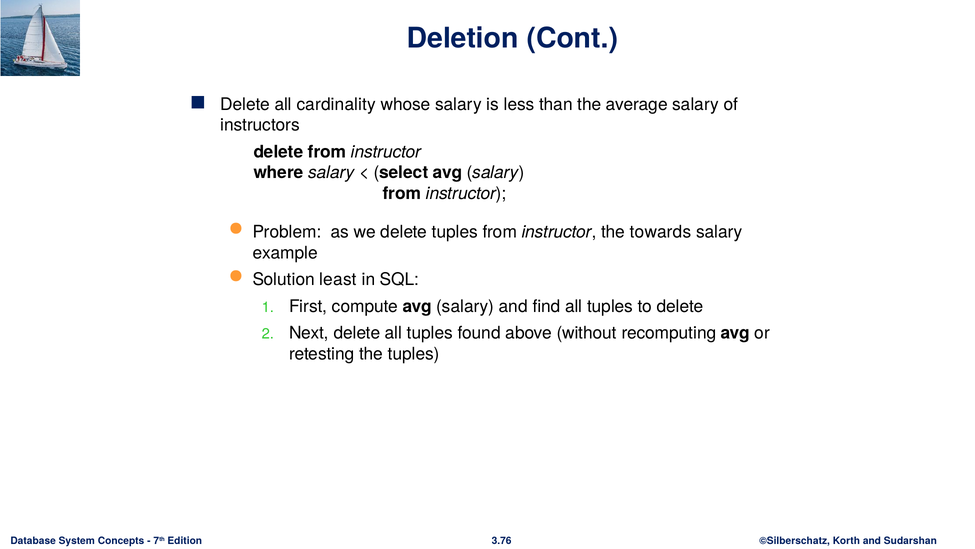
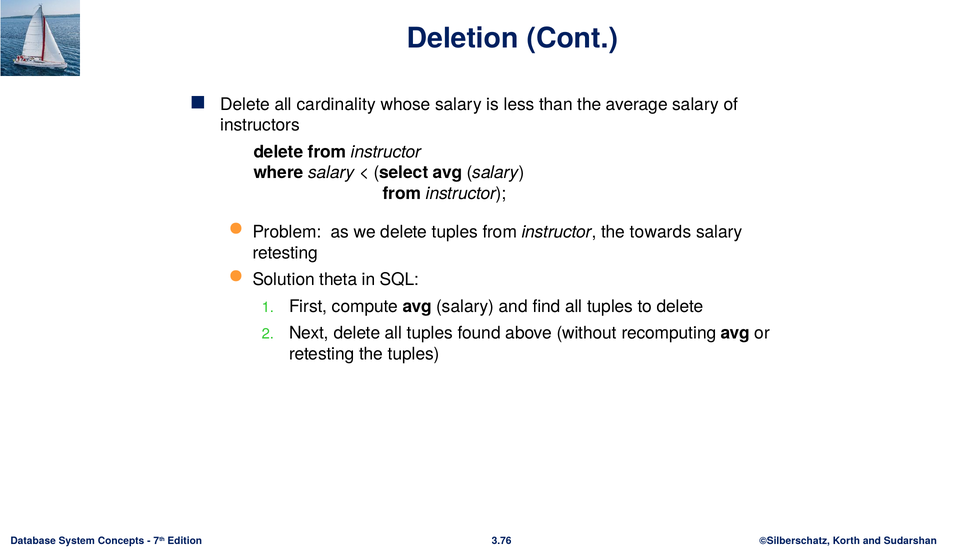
example: example -> retesting (285, 253)
least: least -> theta (338, 279)
